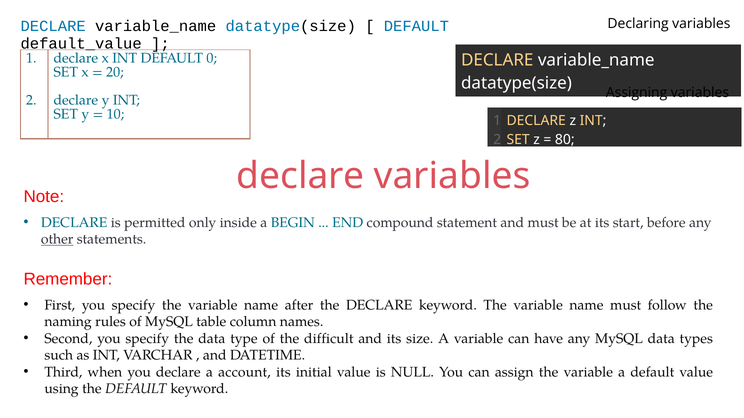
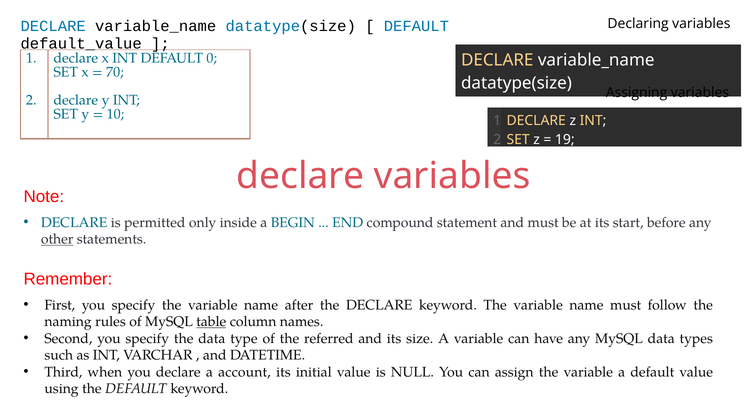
20: 20 -> 70 (115, 72)
80: 80 -> 19 (565, 140)
table underline: none -> present (211, 322)
difficult: difficult -> referred (329, 339)
